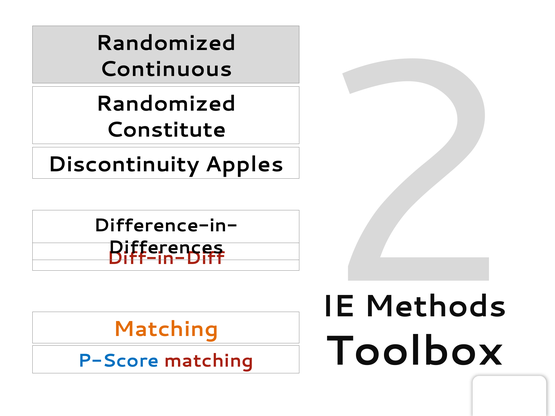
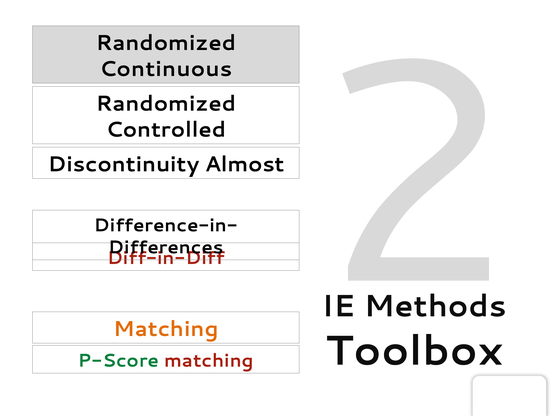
Constitute: Constitute -> Controlled (166, 130)
Apples: Apples -> Almost (245, 165)
P-Score colour: blue -> green (118, 361)
